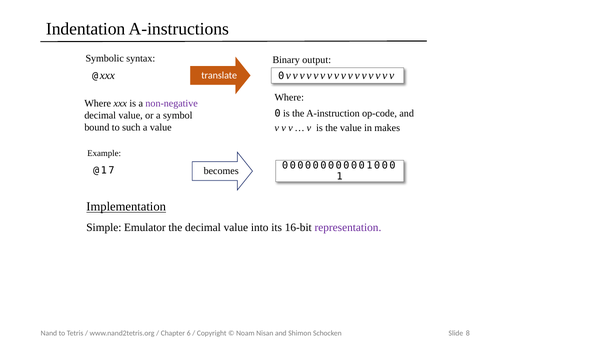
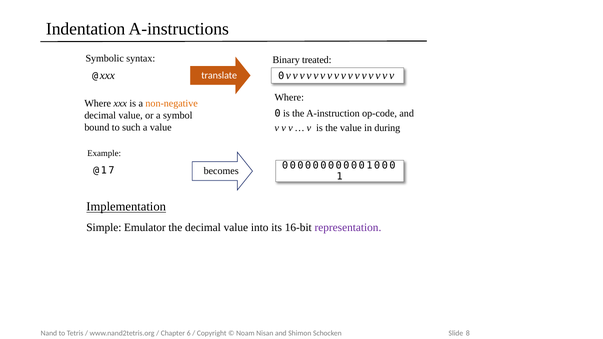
output: output -> treated (317, 60)
non-negative colour: purple -> orange (172, 103)
makes: makes -> during (387, 128)
